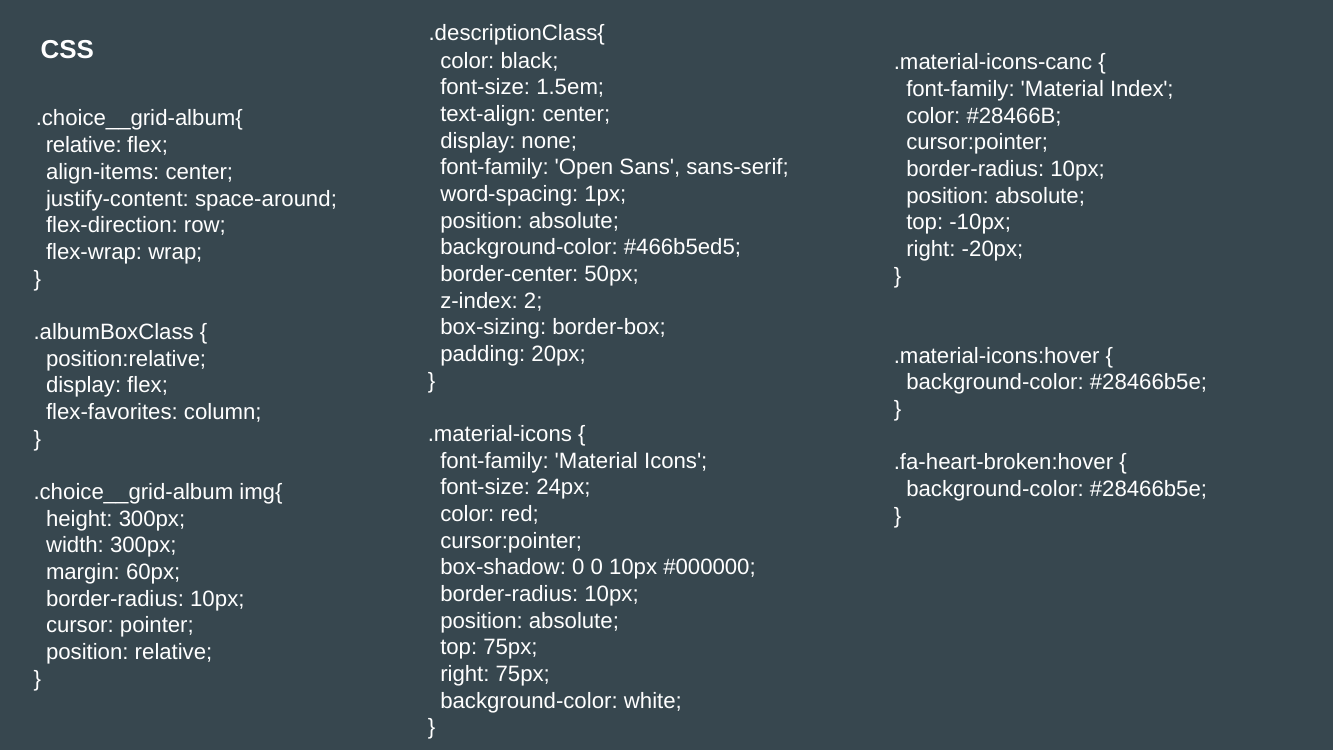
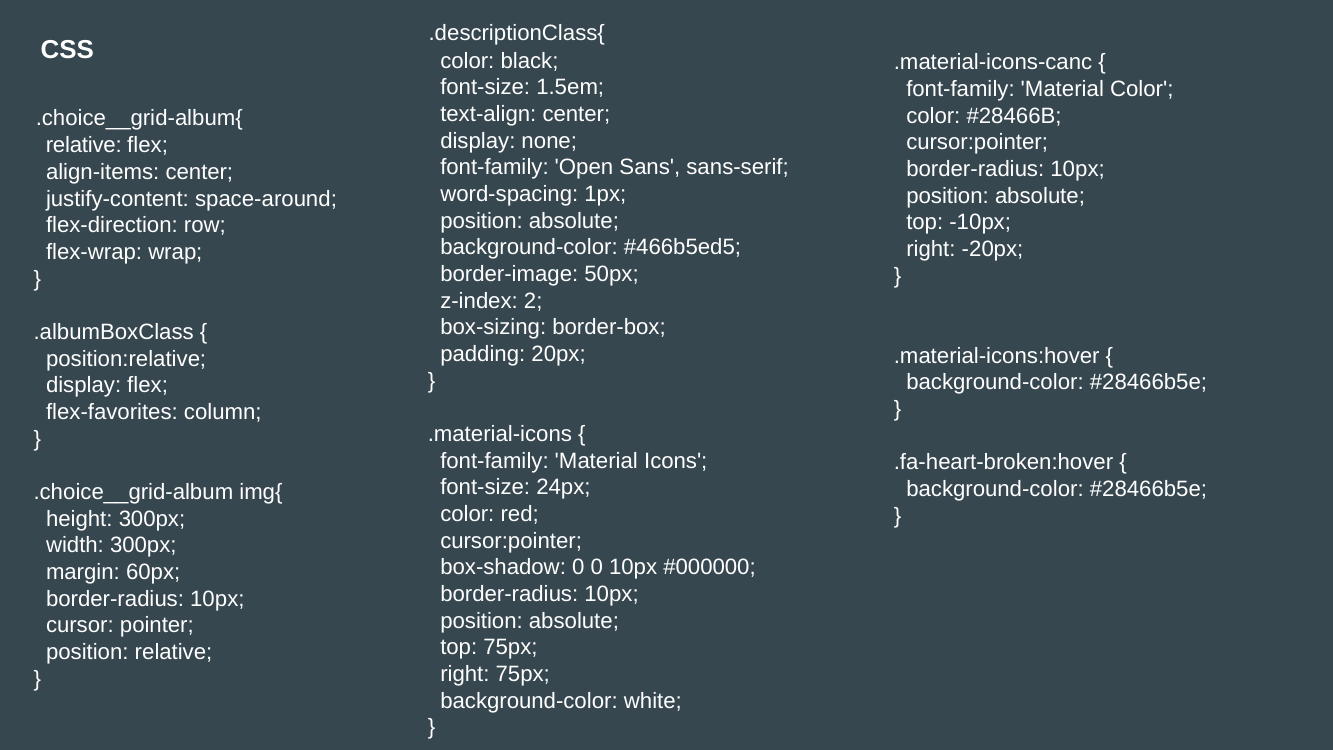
Material Index: Index -> Color (1142, 89)
border-center: border-center -> border-image (509, 274)
